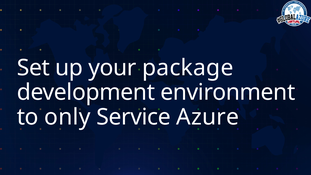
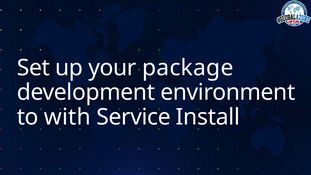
only: only -> with (67, 117)
Azure: Azure -> Install (208, 117)
